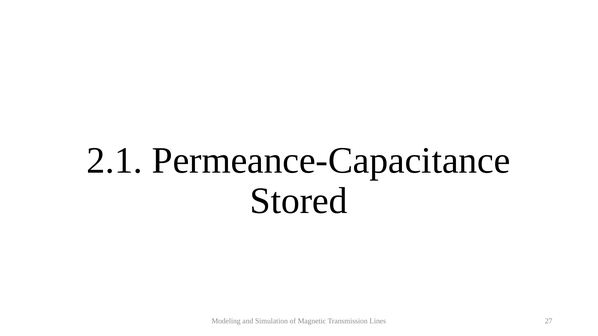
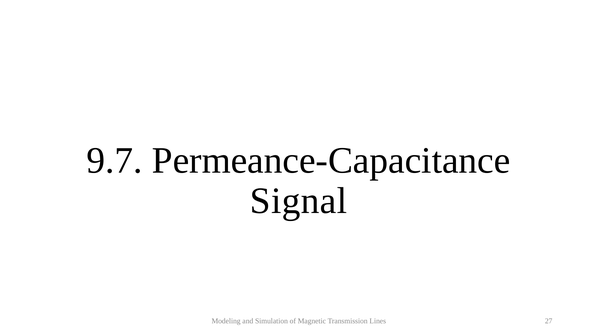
2.1: 2.1 -> 9.7 (115, 161)
Stored: Stored -> Signal (298, 201)
